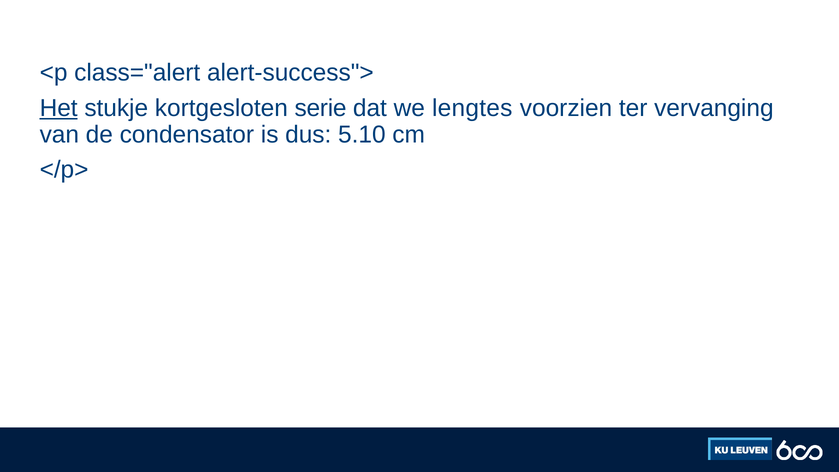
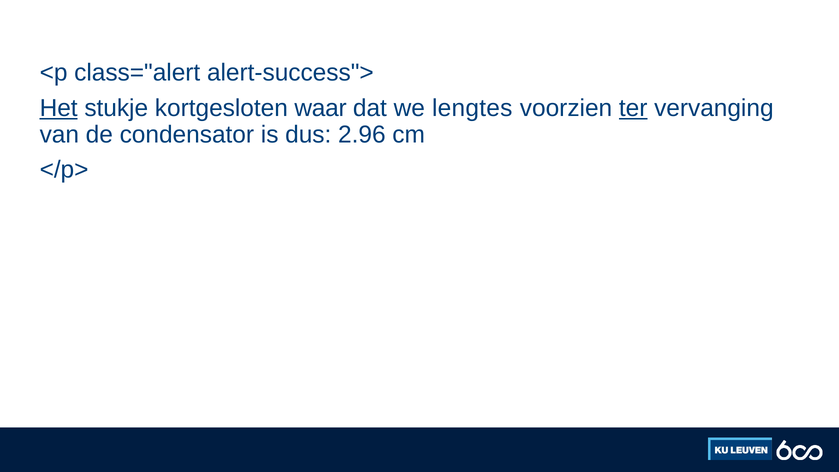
serie: serie -> waar (321, 108)
ter underline: none -> present (633, 108)
5.10: 5.10 -> 2.96 (362, 134)
